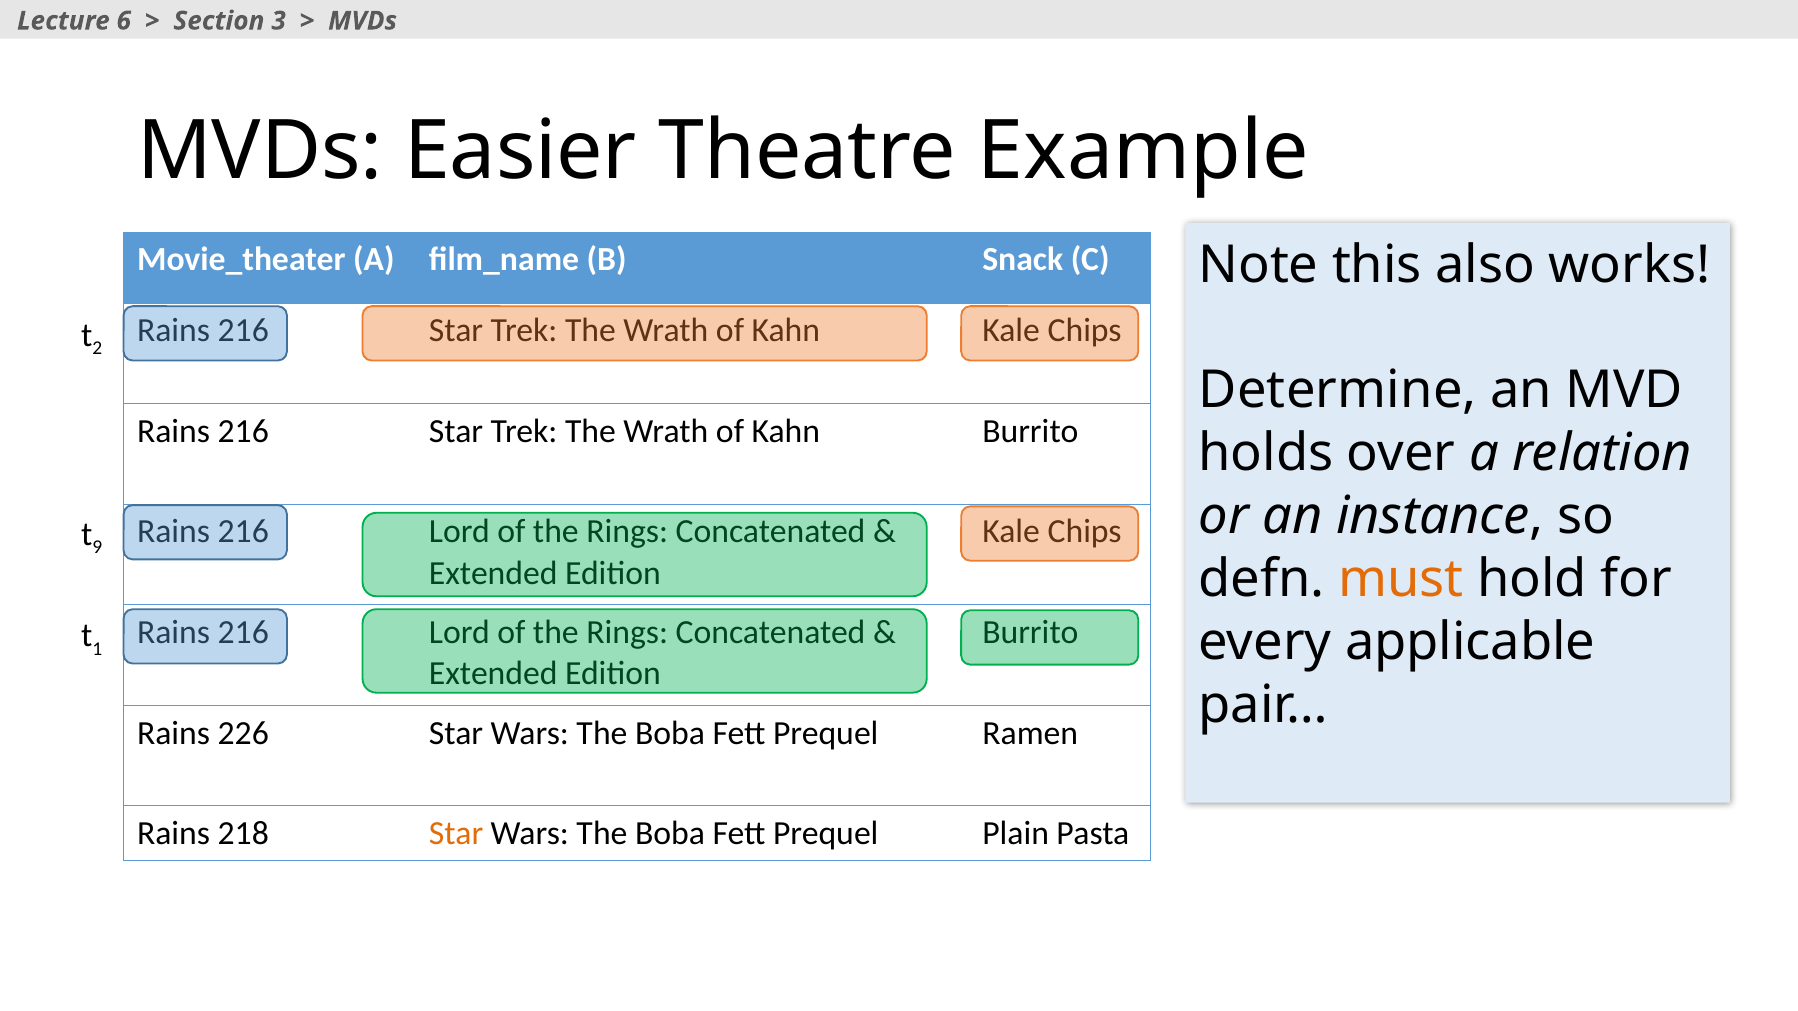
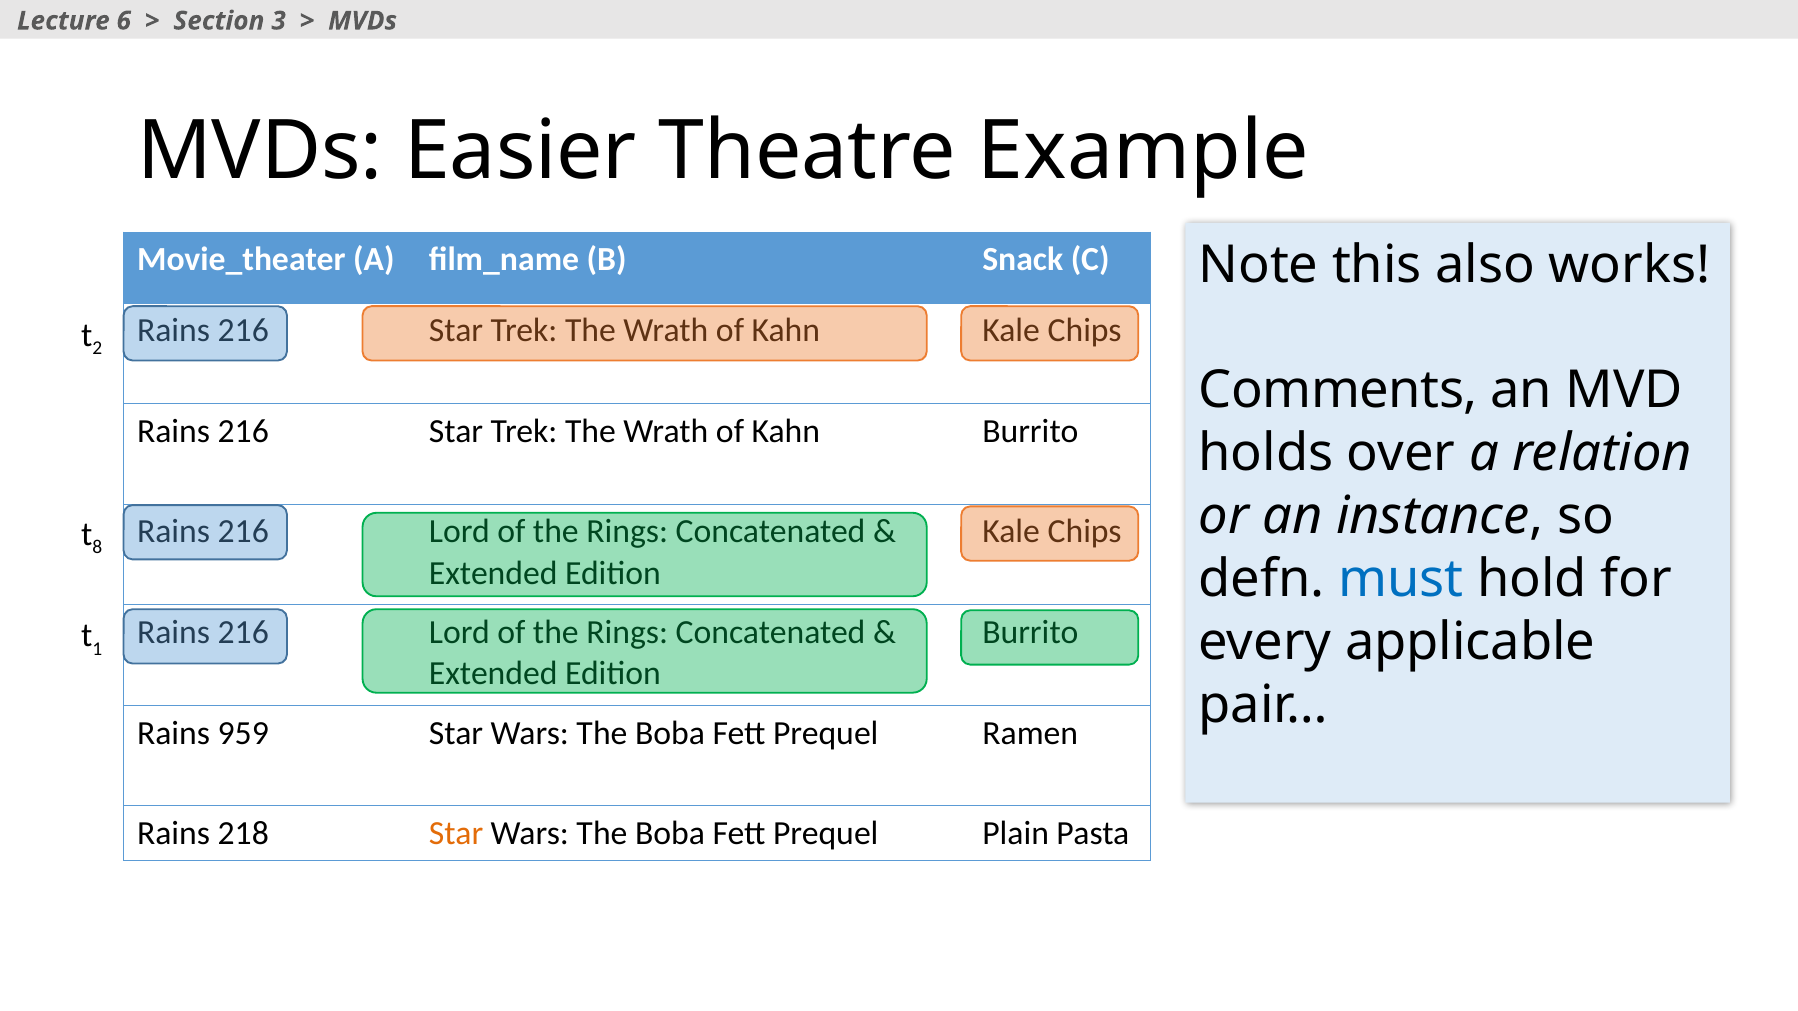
Determine: Determine -> Comments (1338, 391)
9: 9 -> 8 (97, 547)
must colour: orange -> blue (1401, 580)
226: 226 -> 959 (243, 733)
